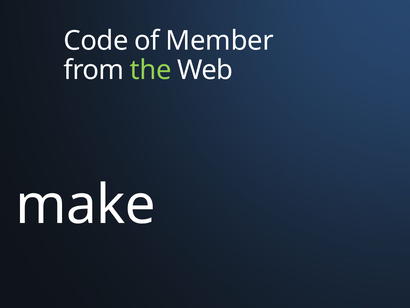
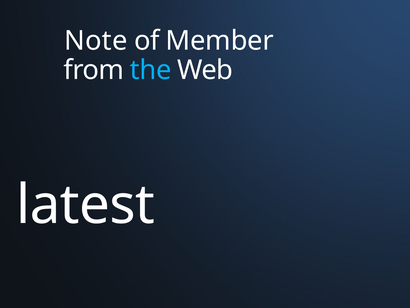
Code: Code -> Note (96, 41)
the colour: light green -> light blue (151, 70)
make: make -> latest (86, 205)
